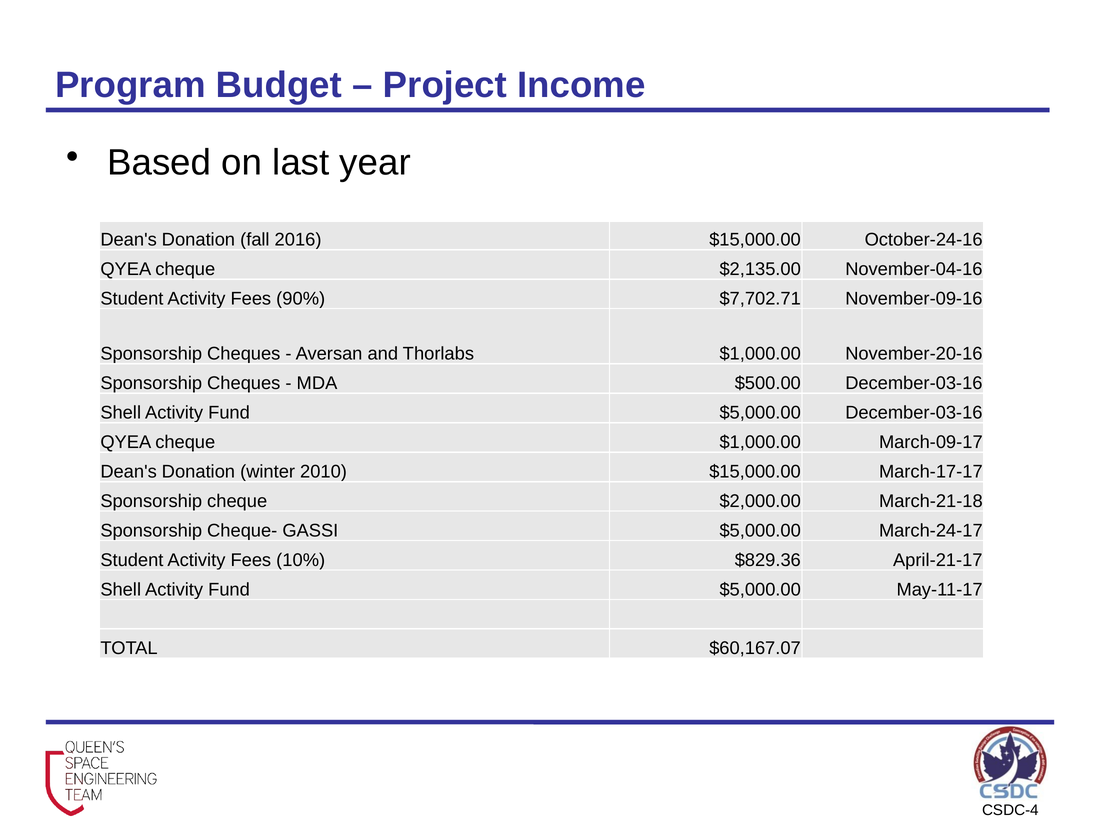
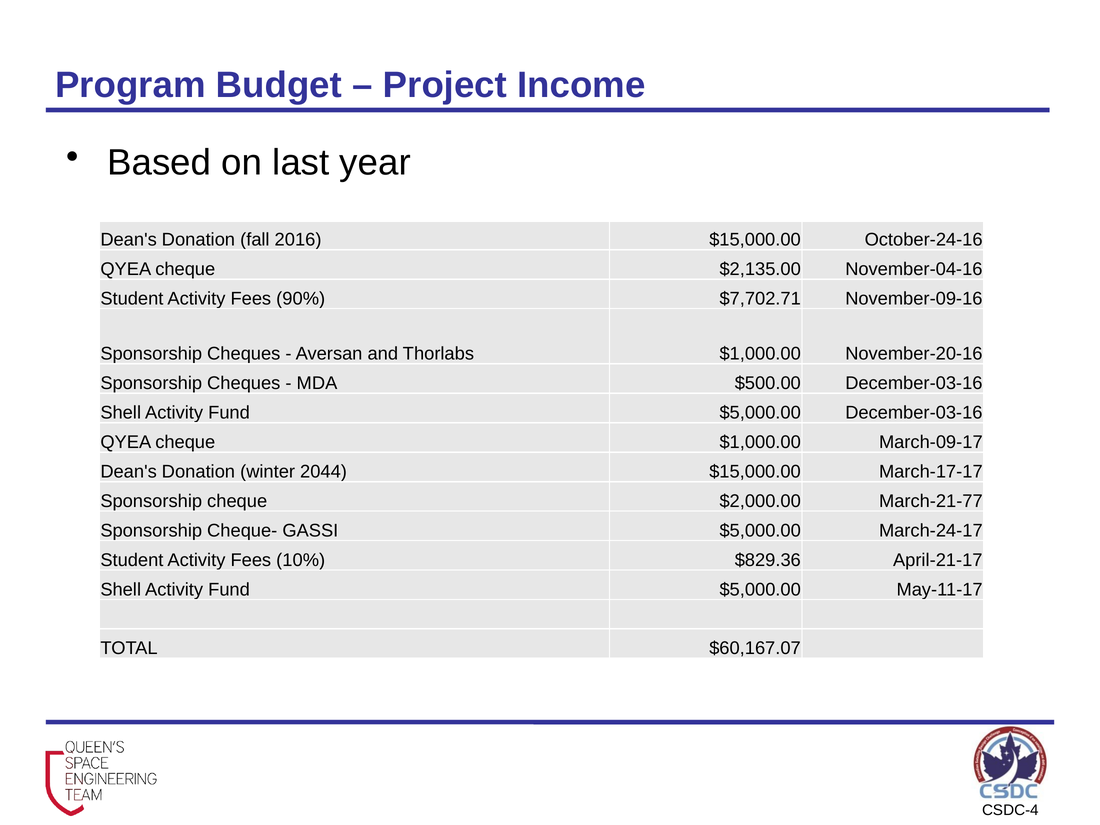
2010: 2010 -> 2044 (324, 472)
March-21-18: March-21-18 -> March-21-77 (931, 501)
